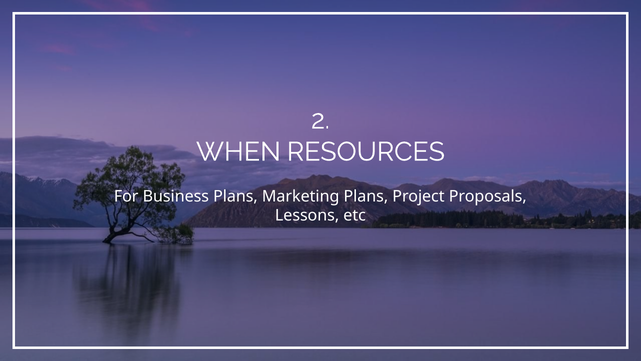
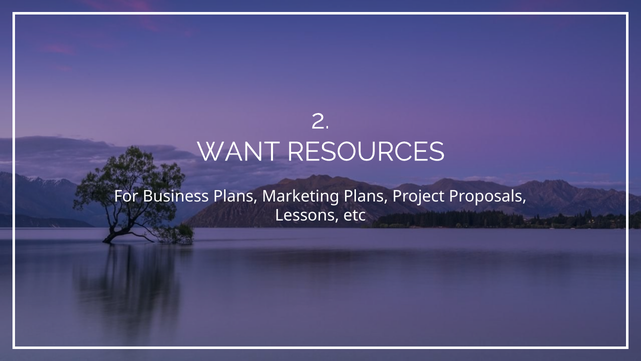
WHEN: WHEN -> WANT (238, 152)
